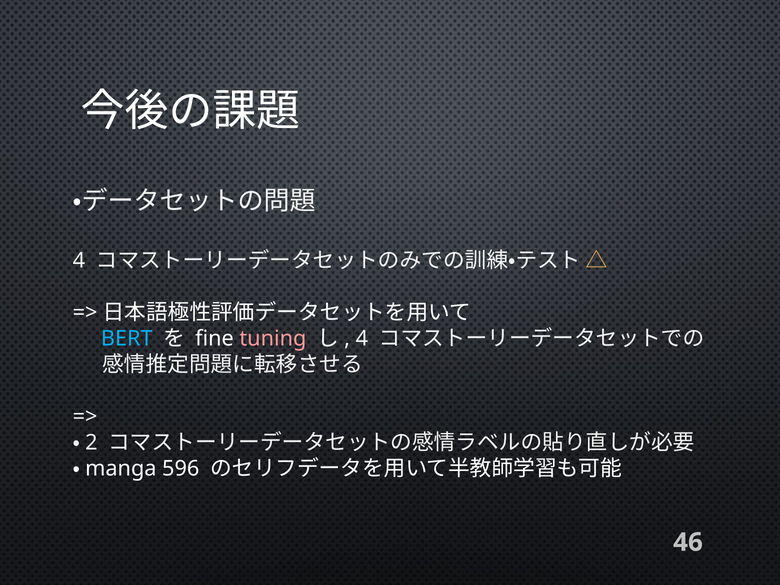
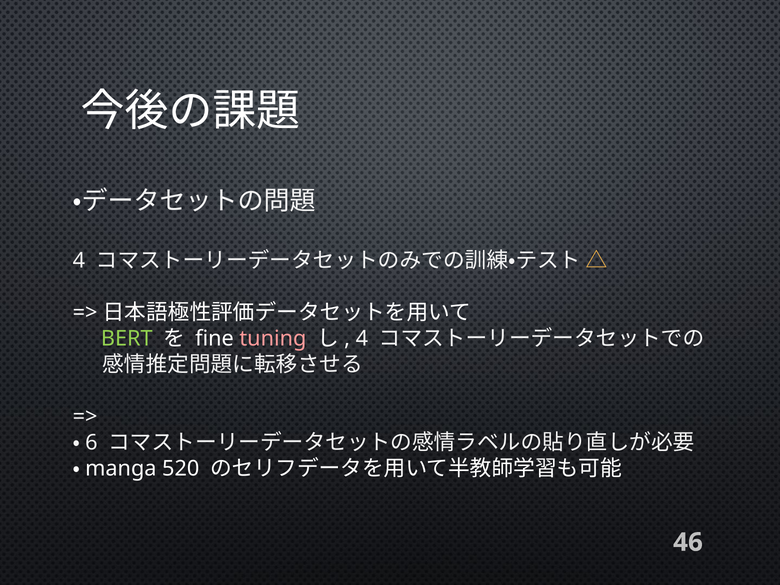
BERT colour: light blue -> light green (127, 339)
2: 2 -> 6 (91, 443)
596: 596 -> 520 (181, 469)
